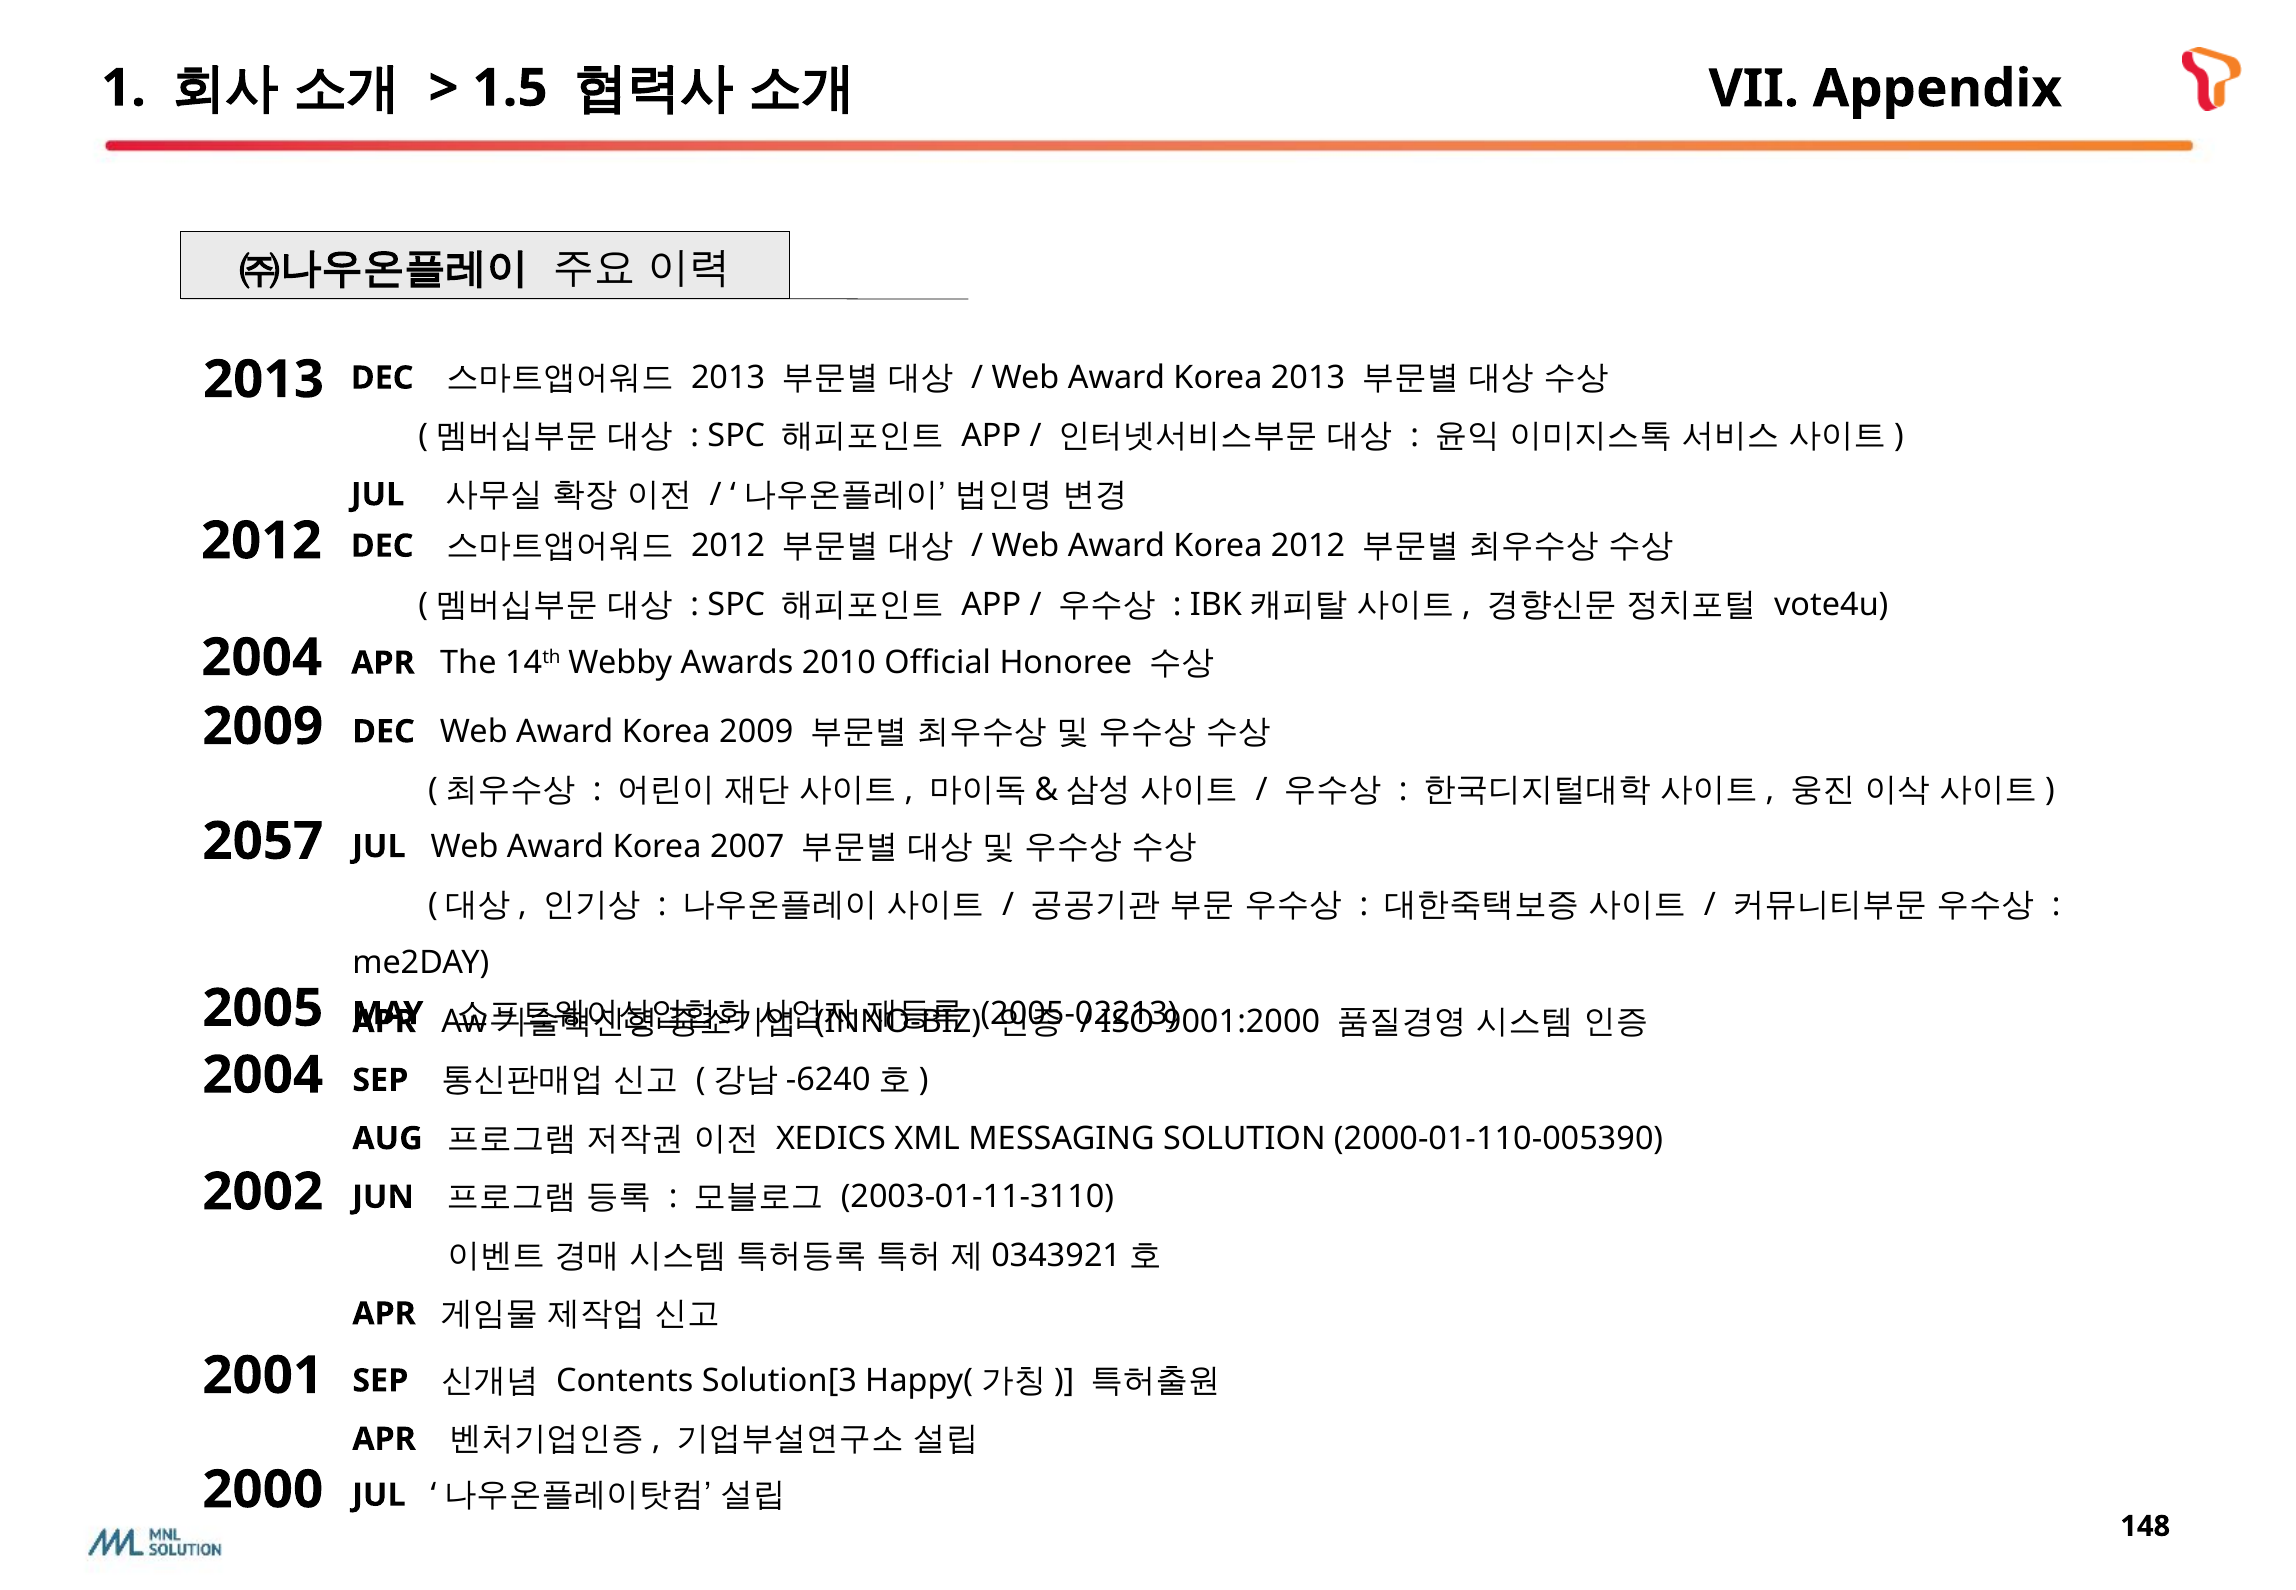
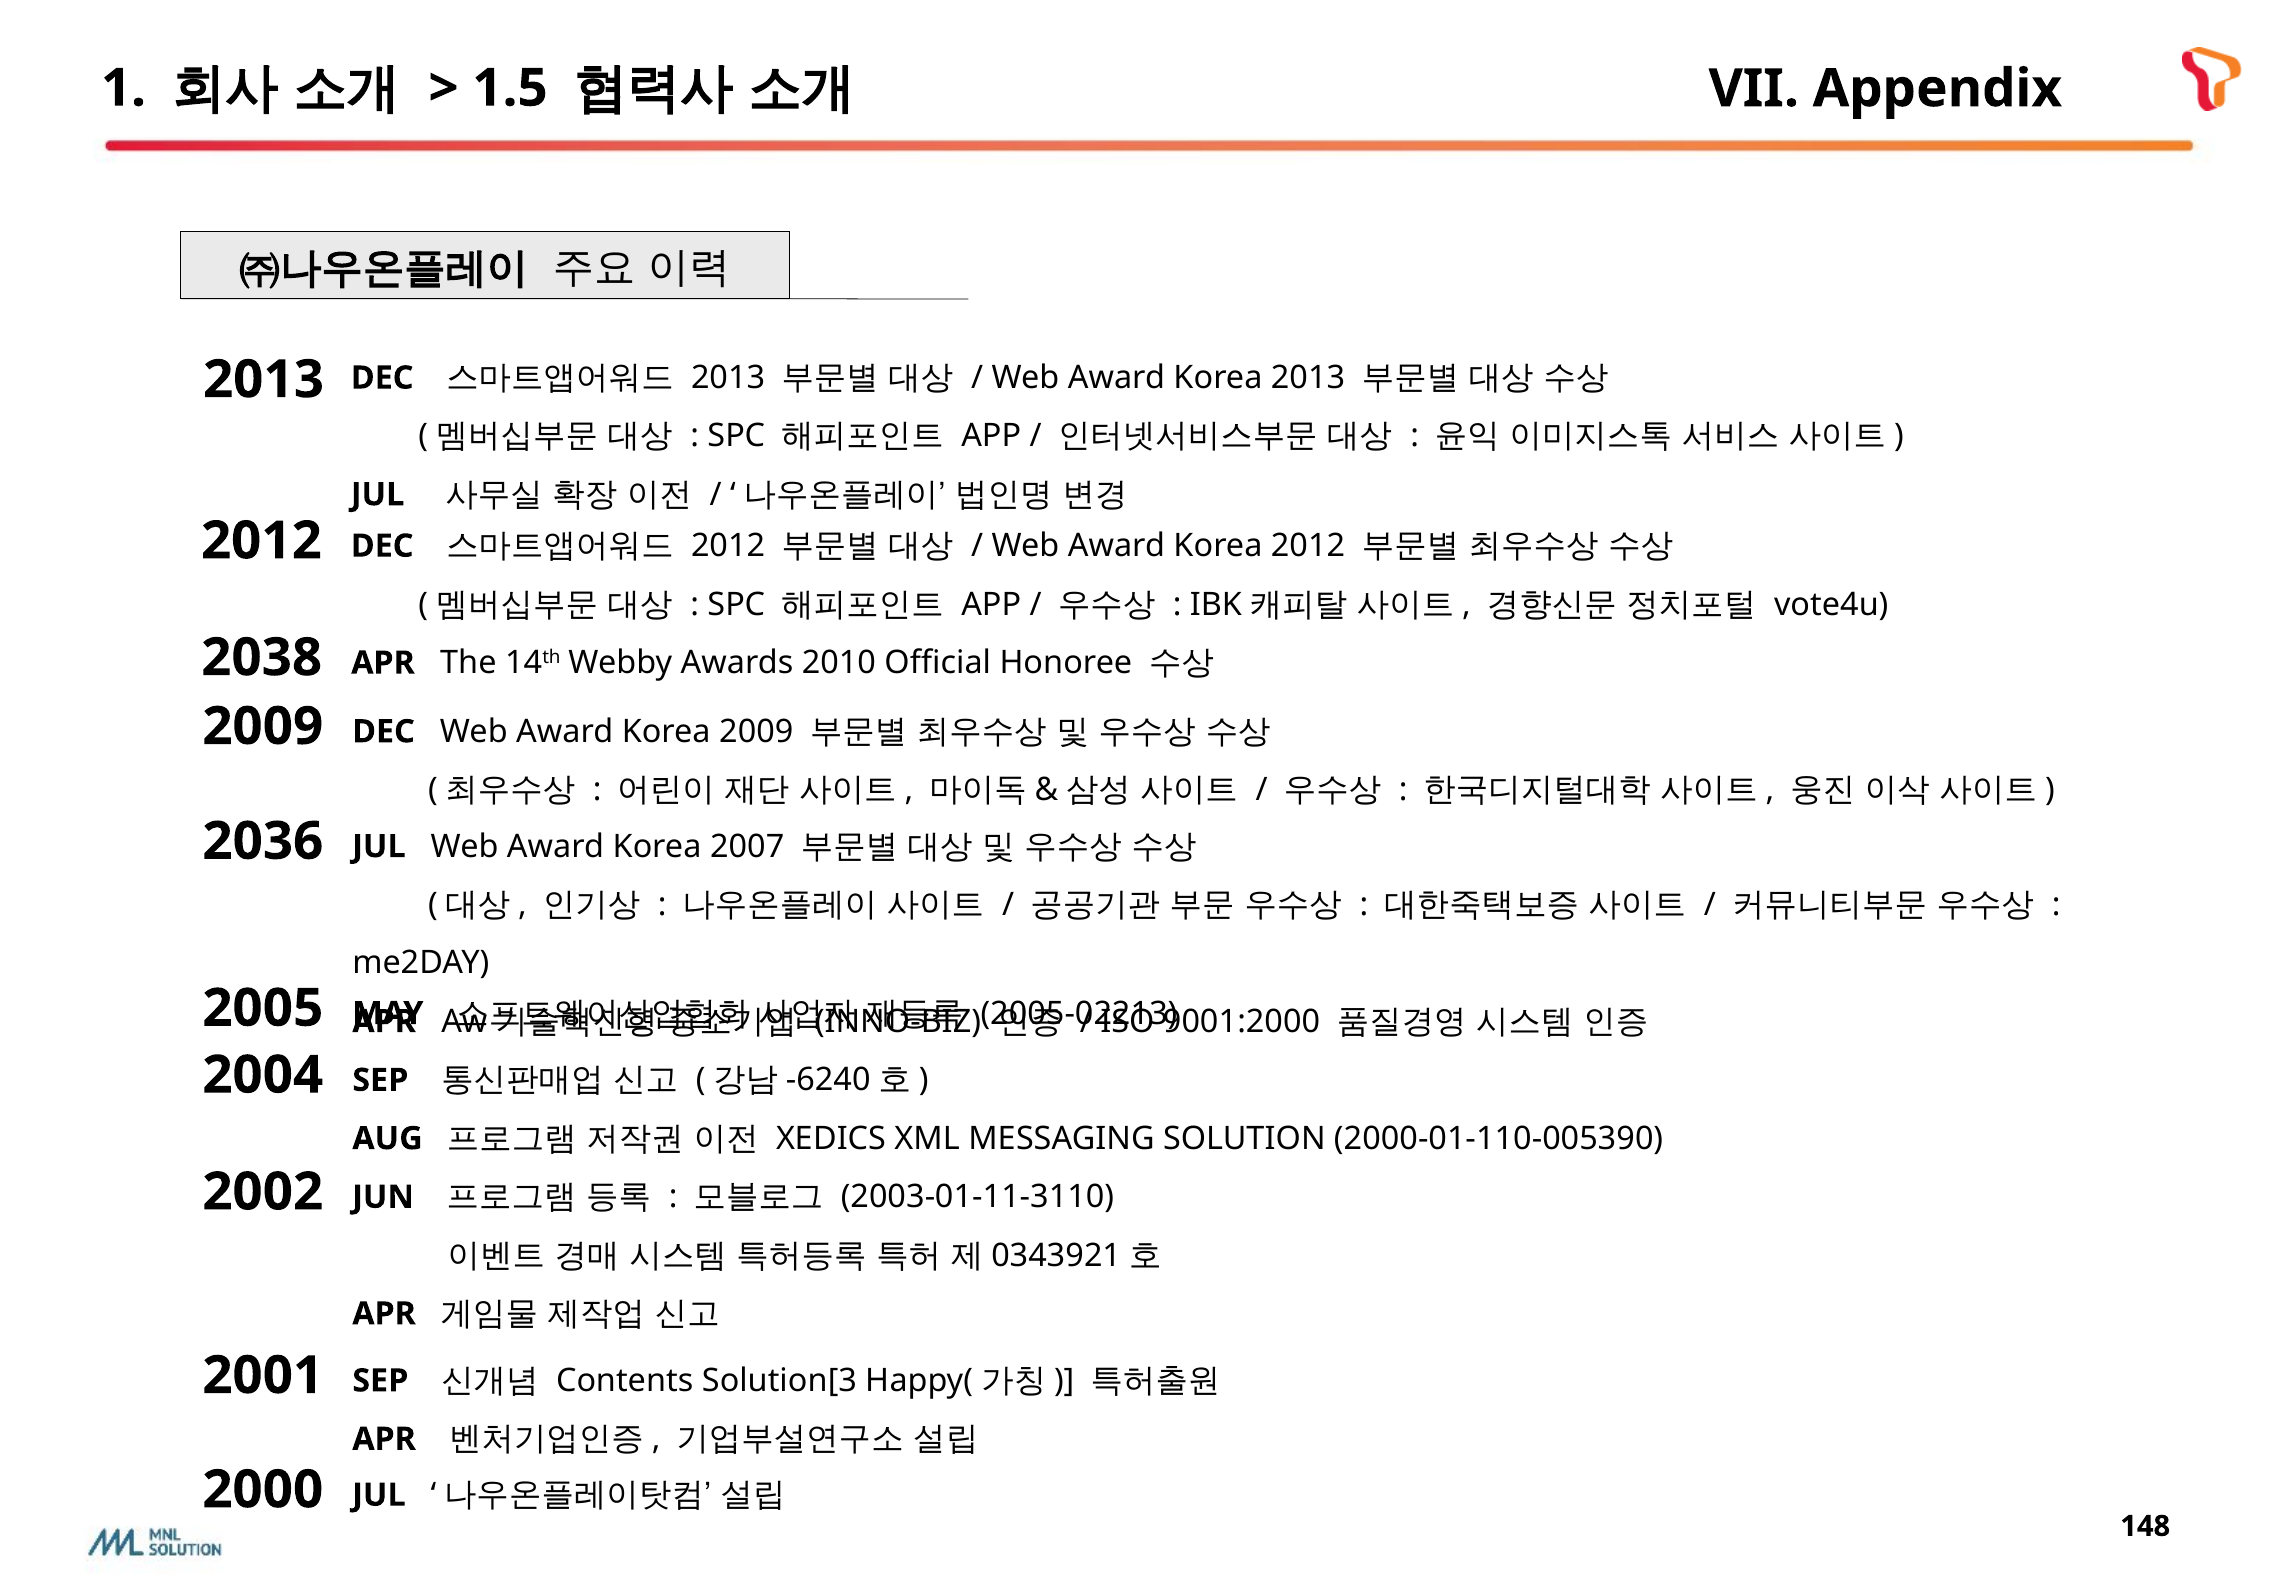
2004: 2004 -> 2038 (262, 658)
2057: 2057 -> 2036 (263, 841)
